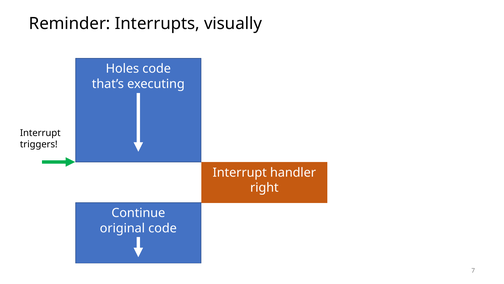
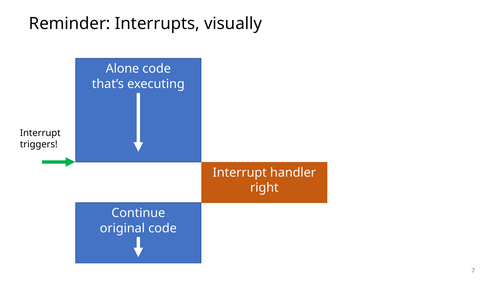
Holes: Holes -> Alone (122, 69)
